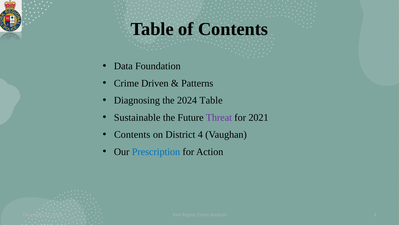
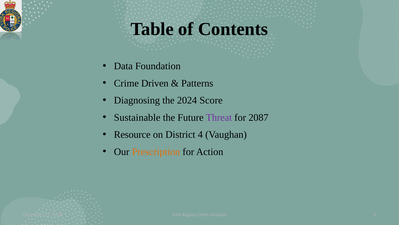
2024 Table: Table -> Score (211, 100)
2021: 2021 -> 2087 (258, 117)
Contents: Contents -> Resource (132, 134)
Prescription colour: blue -> orange (156, 151)
